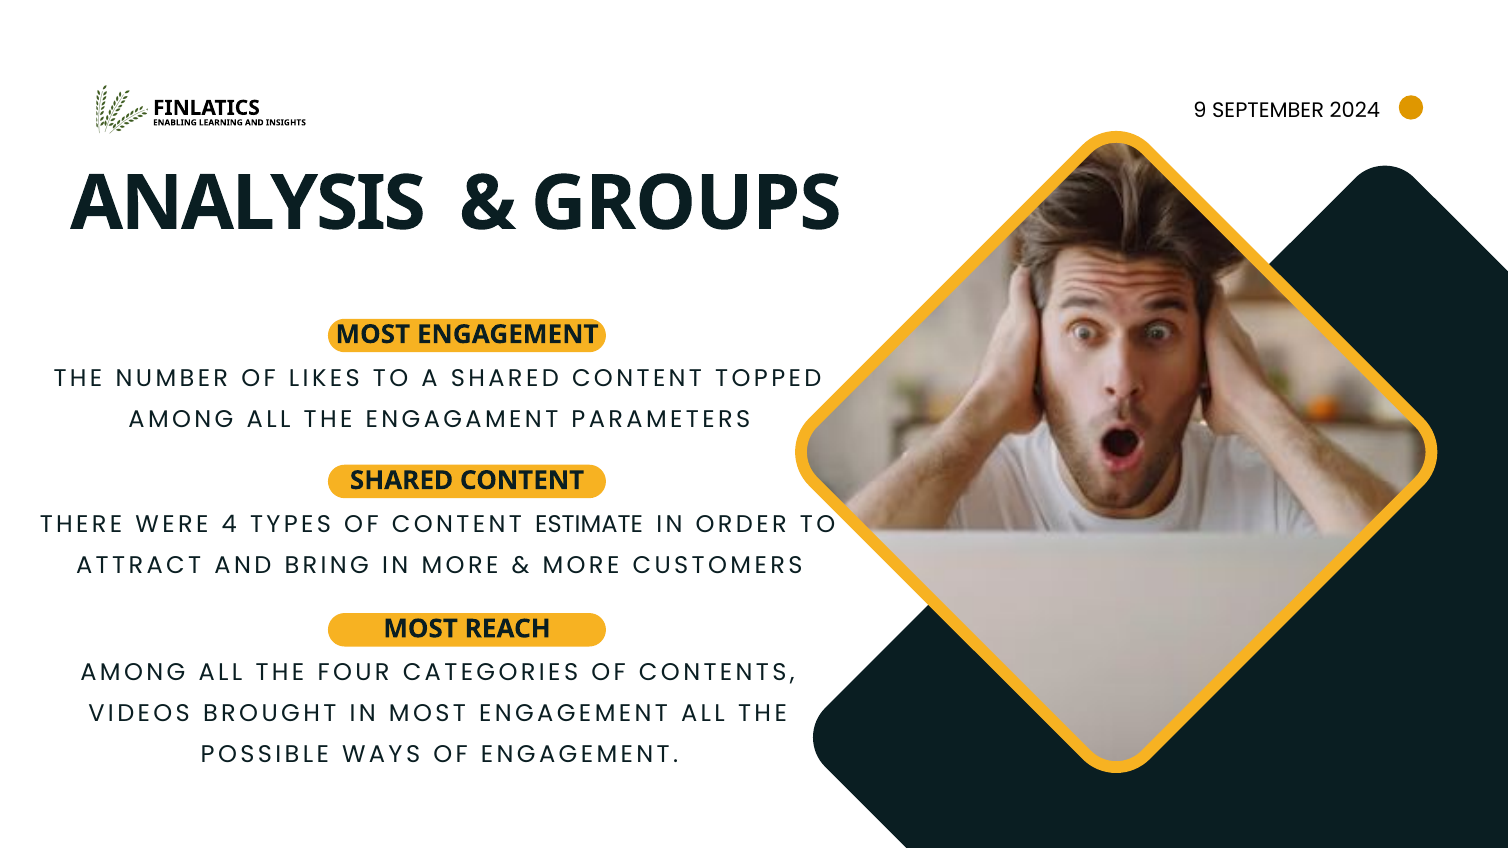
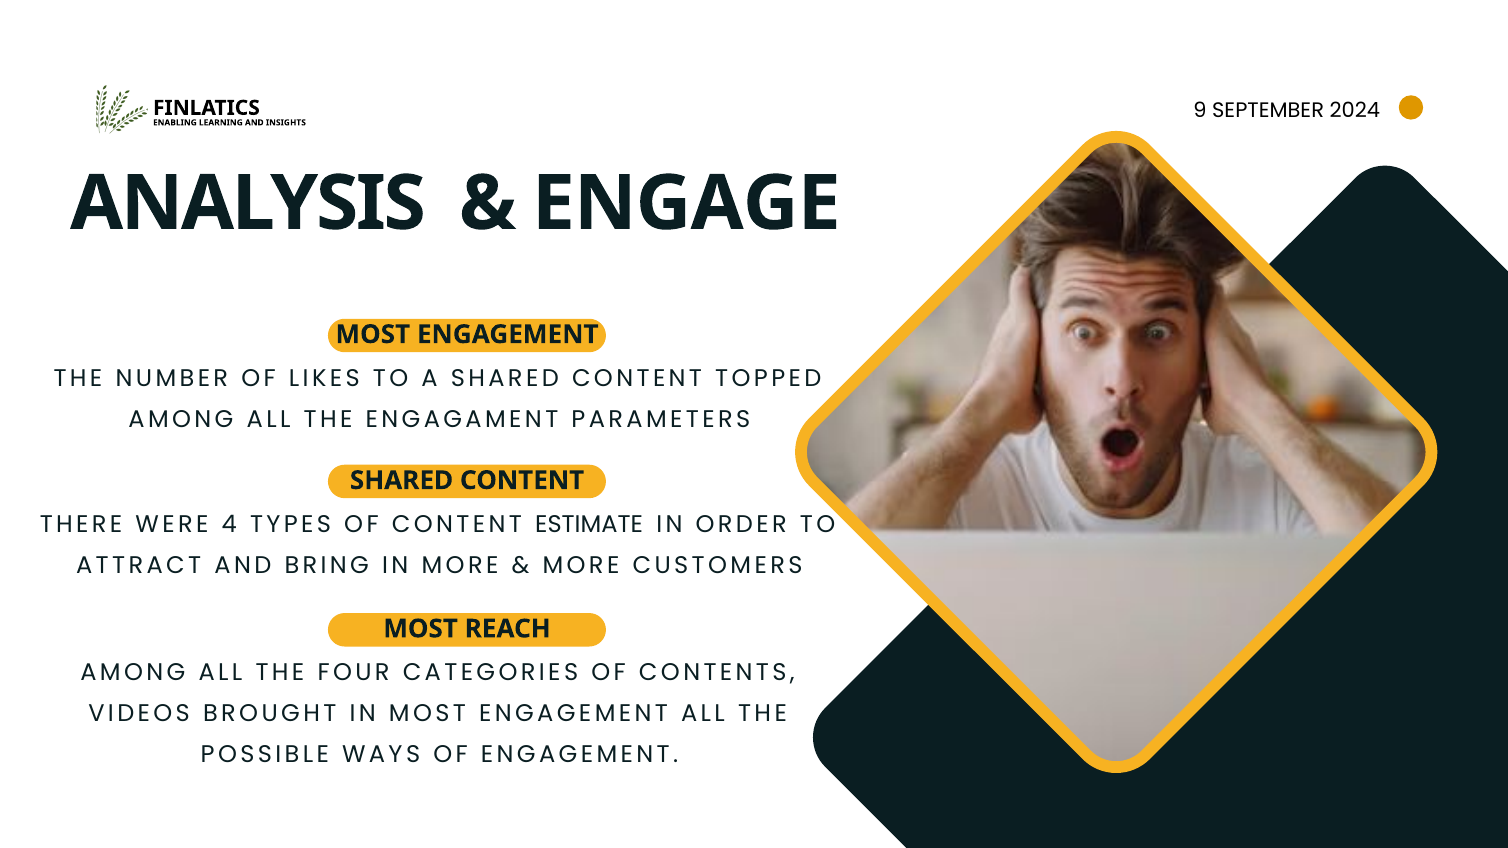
GROUPS: GROUPS -> ENGAGE (686, 204)
